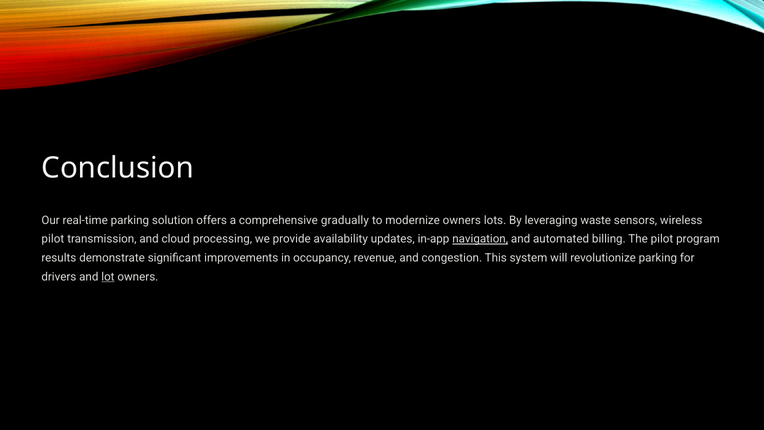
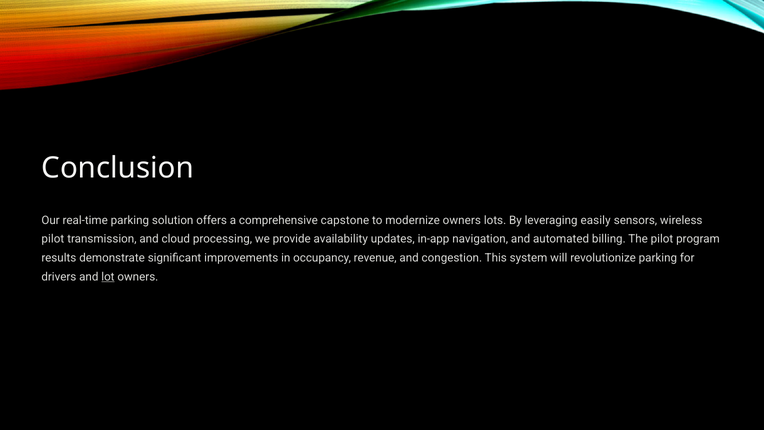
gradually: gradually -> capstone (345, 220)
waste: waste -> easily (596, 220)
navigation underline: present -> none (480, 239)
